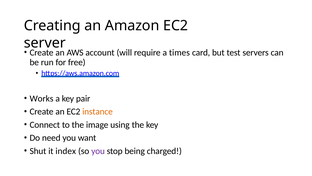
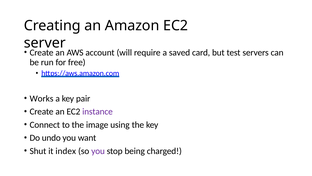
times: times -> saved (180, 52)
instance colour: orange -> purple (98, 111)
need: need -> undo (51, 138)
